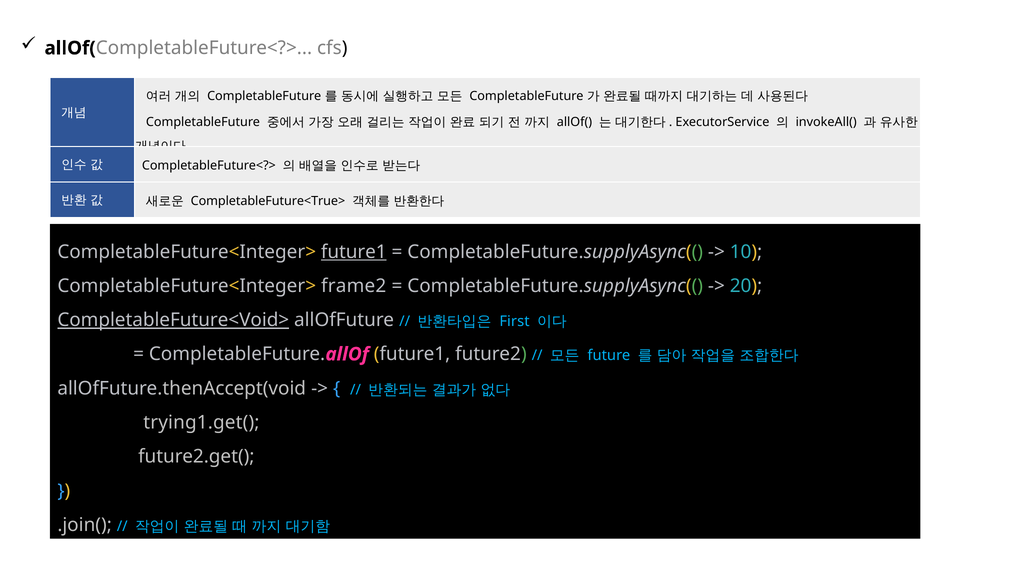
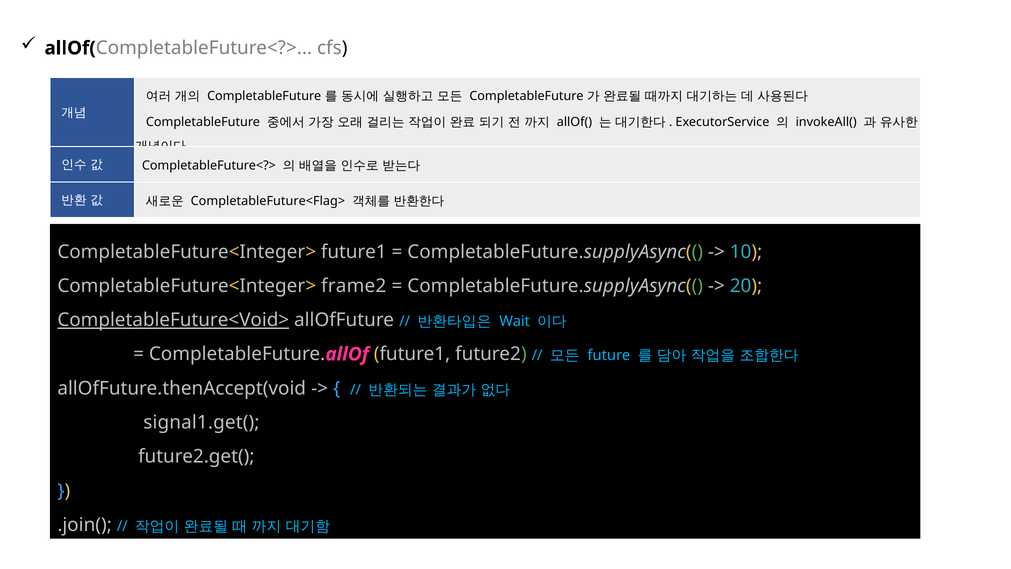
CompletableFuture<True>: CompletableFuture<True> -> CompletableFuture<Flag> (268, 201)
future1 underline: present -> none (354, 252)
First: First -> Wait (515, 321)
trying1.get(: trying1.get( -> signal1.get( (201, 422)
